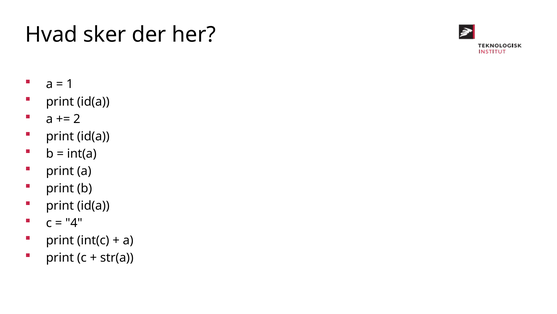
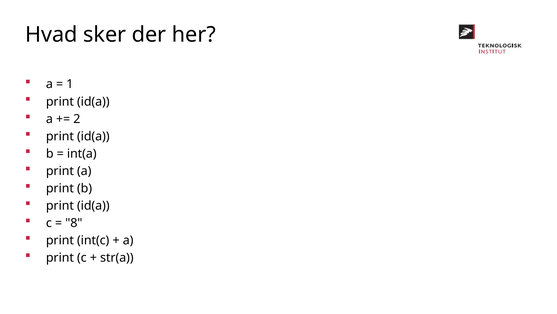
4: 4 -> 8 (74, 223)
